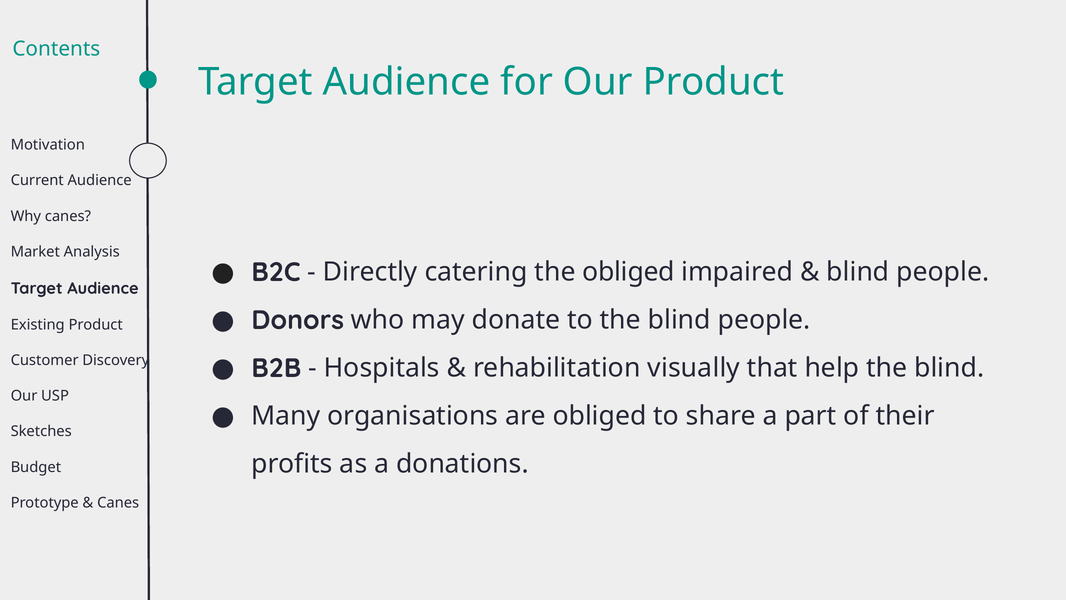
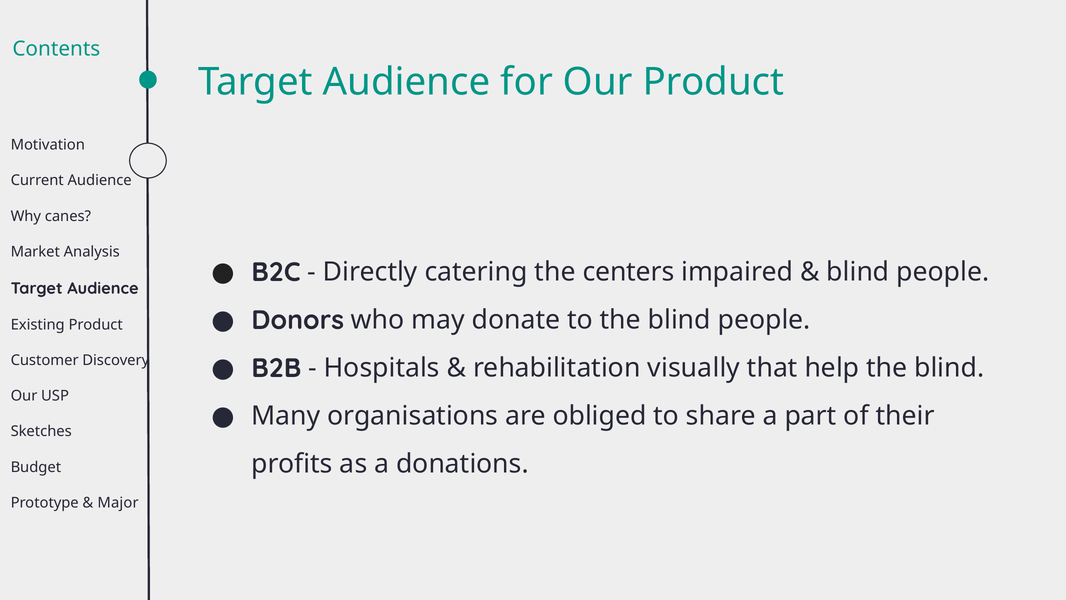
the obliged: obliged -> centers (629, 272)
Canes: Canes -> Major (118, 503)
